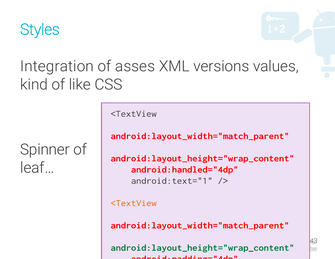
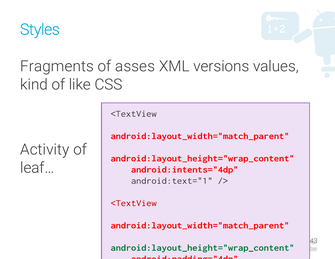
Integration: Integration -> Fragments (57, 66)
Spinner: Spinner -> Activity (45, 150)
android:handled="4dp: android:handled="4dp -> android:intents="4dp (185, 169)
<TextView colour: orange -> red (134, 203)
